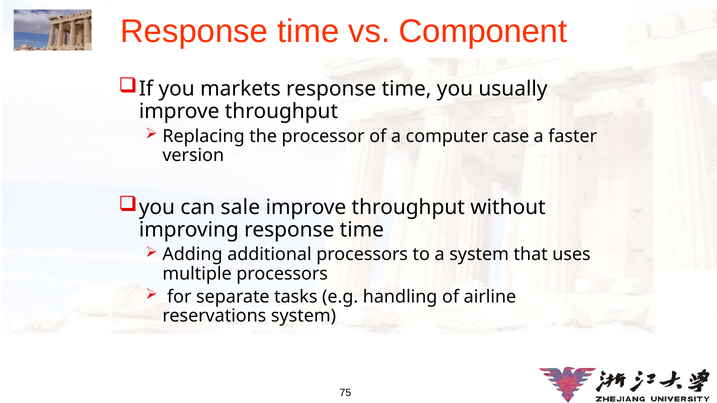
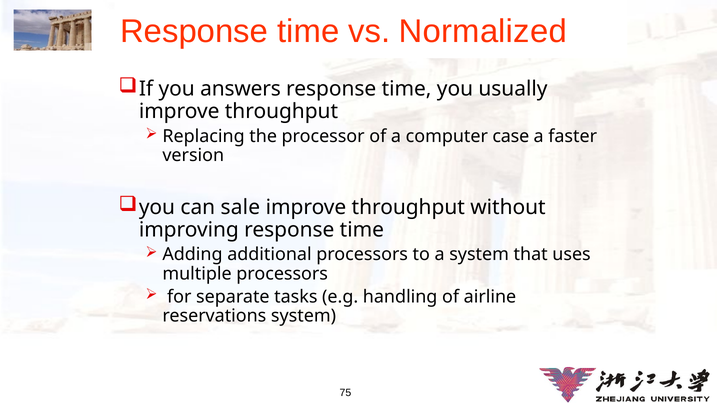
Component: Component -> Normalized (483, 31)
markets: markets -> answers (241, 89)
